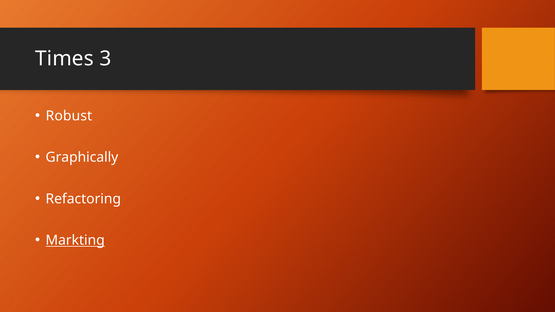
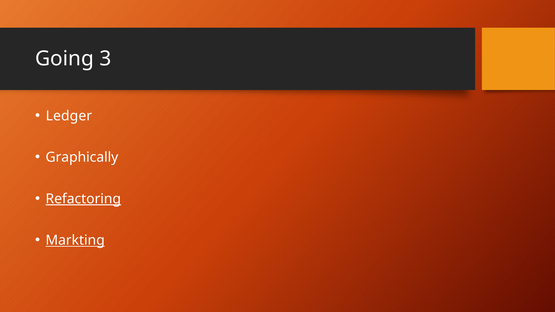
Times: Times -> Going (65, 59)
Robust: Robust -> Ledger (69, 116)
Refactoring underline: none -> present (83, 199)
